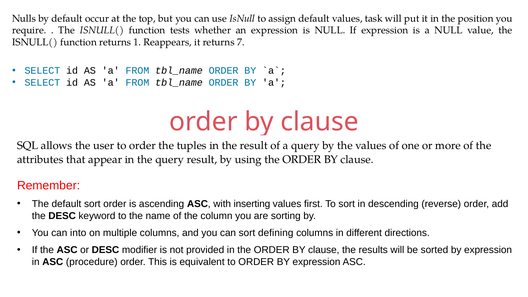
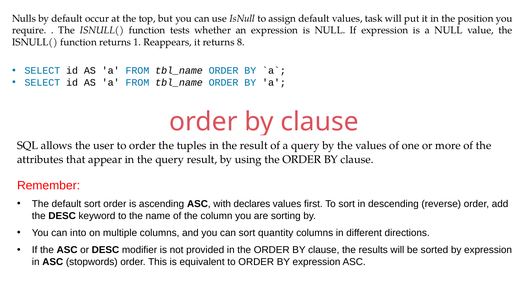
7: 7 -> 8 (241, 42)
inserting: inserting -> declares (252, 204)
defining: defining -> quantity (276, 233)
procedure: procedure -> stopwords (92, 262)
